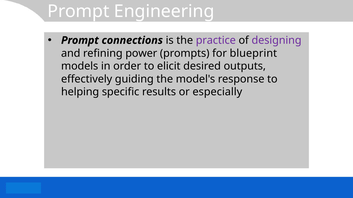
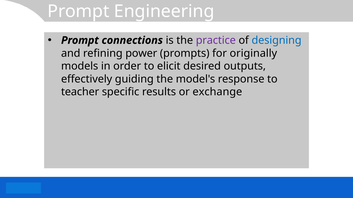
designing colour: purple -> blue (277, 40)
blueprint: blueprint -> originally (253, 53)
helping: helping -> teacher (80, 92)
especially: especially -> exchange (217, 92)
